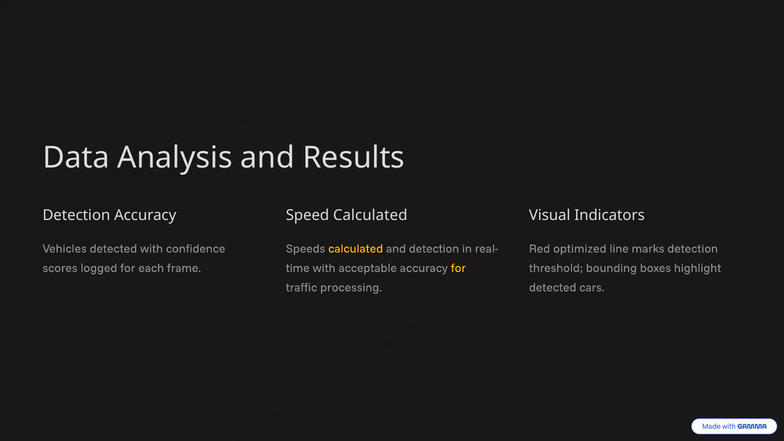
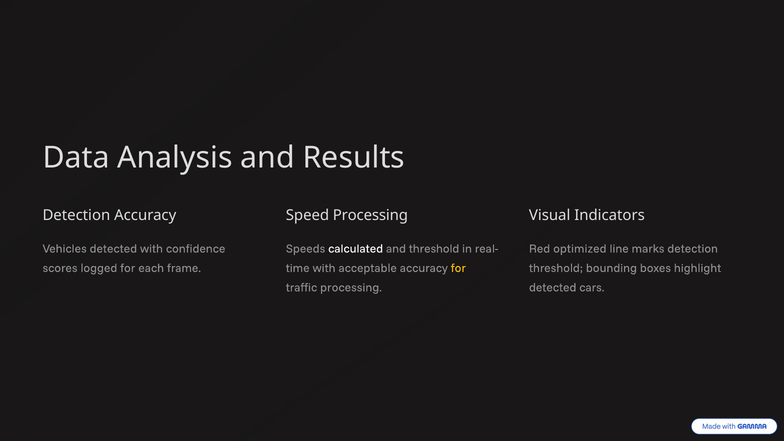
Speed Calculated: Calculated -> Processing (370, 215)
calculated colour: yellow -> white (356, 249)
and detection: detection -> threshold (434, 249)
